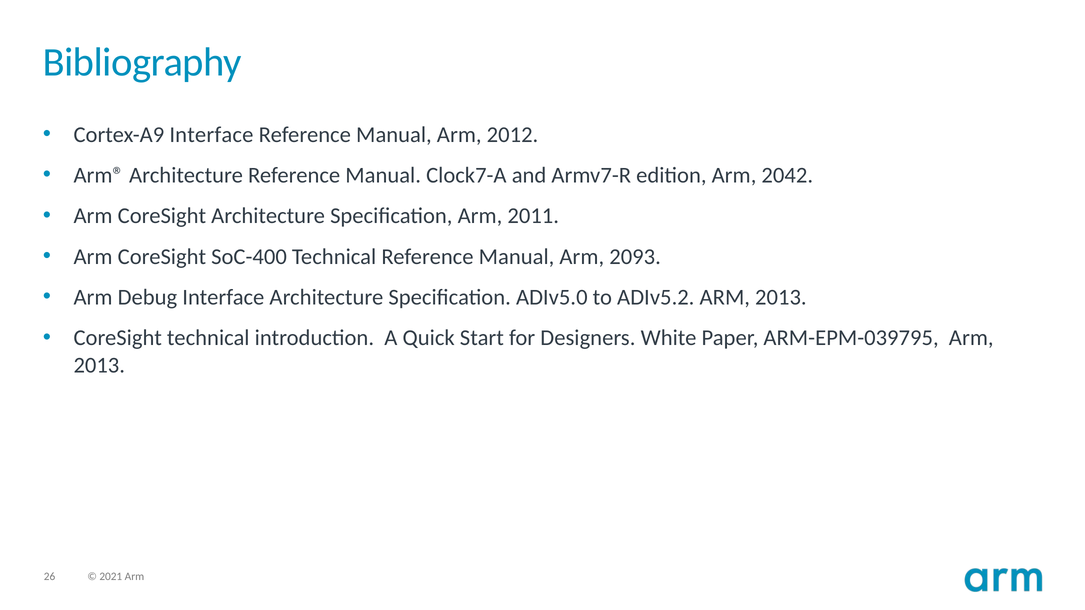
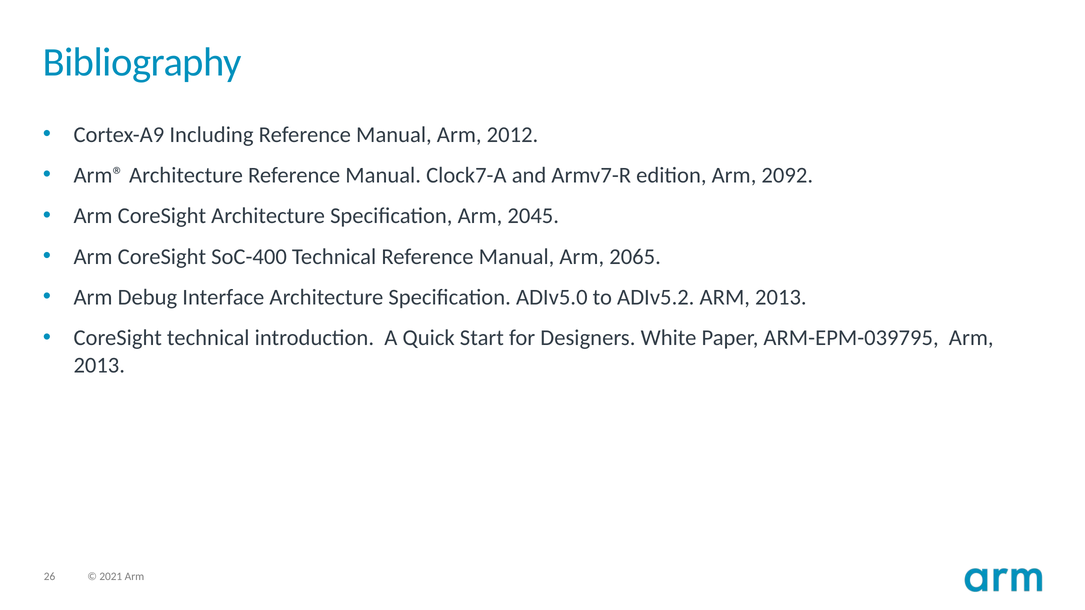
Cortex-A9 Interface: Interface -> Including (211, 135)
2042: 2042 -> 2092 (787, 175)
2011: 2011 -> 2045 (533, 216)
2093: 2093 -> 2065 (635, 257)
